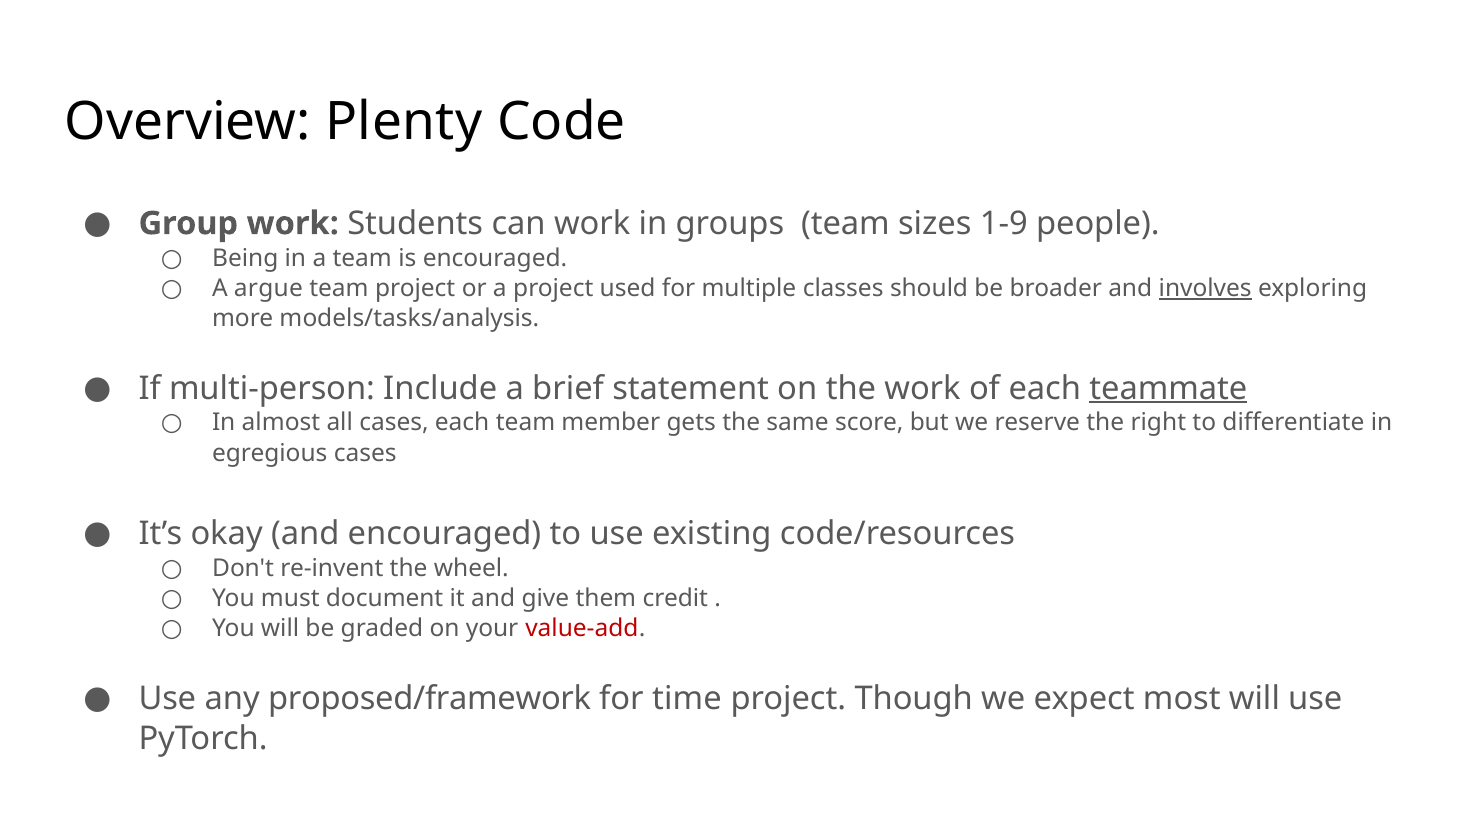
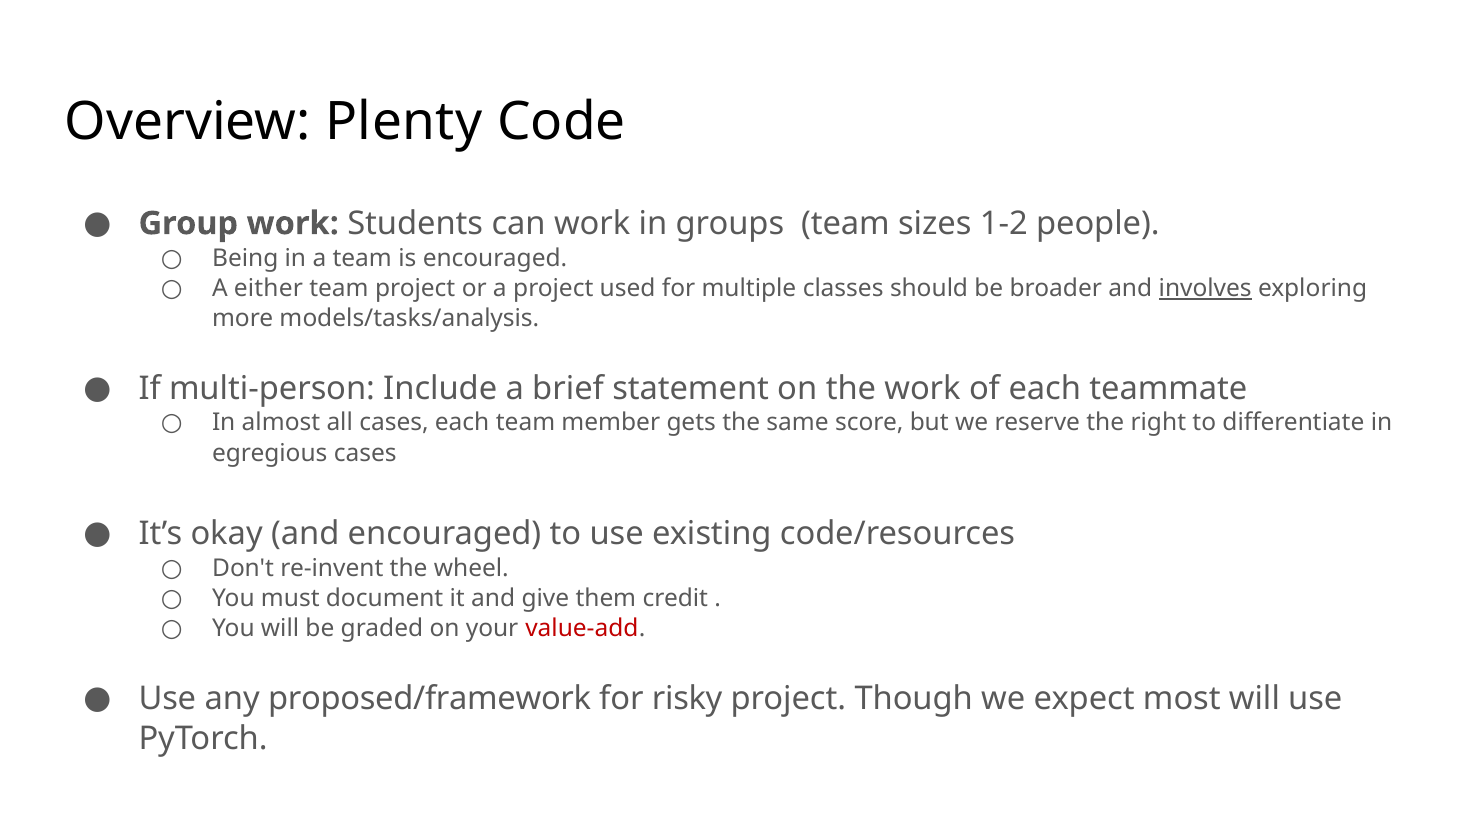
1-9: 1-9 -> 1-2 (1004, 223)
argue: argue -> either (268, 288)
teammate underline: present -> none (1168, 388)
time: time -> risky (687, 698)
